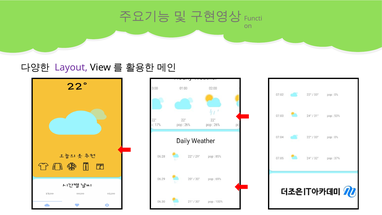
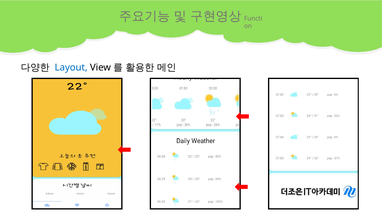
Layout colour: purple -> blue (71, 67)
